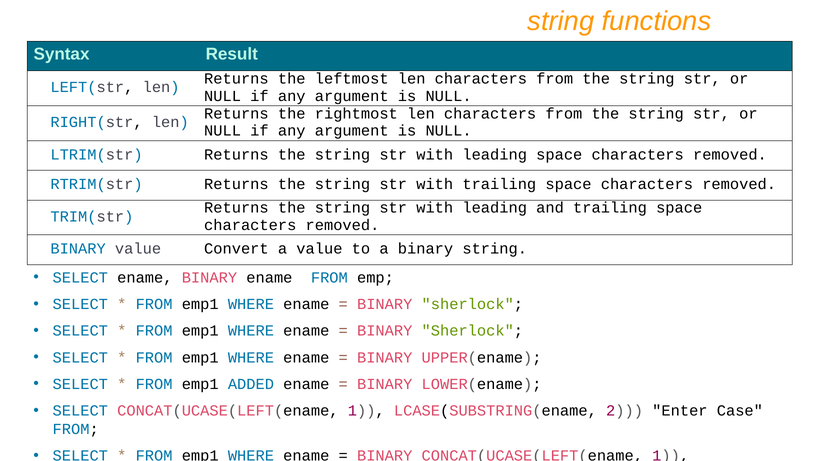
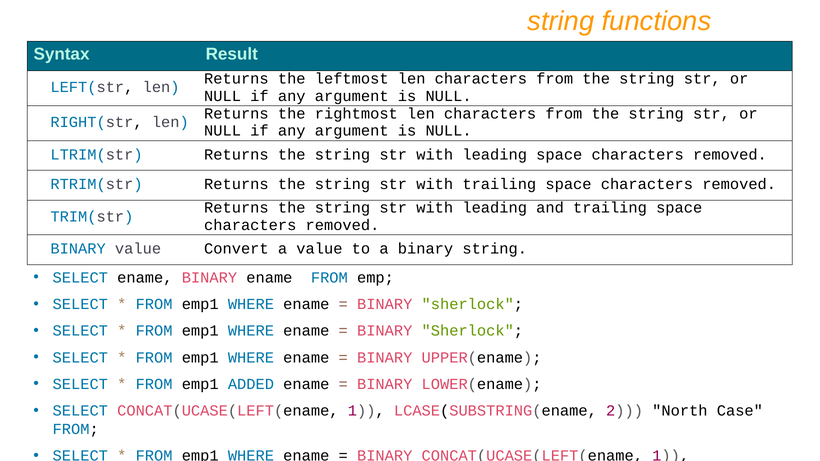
Enter: Enter -> North (680, 411)
